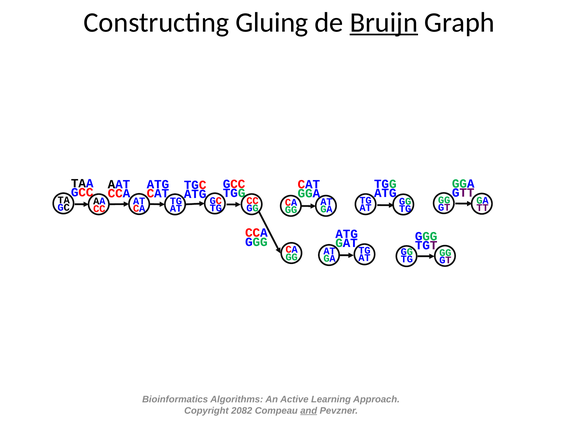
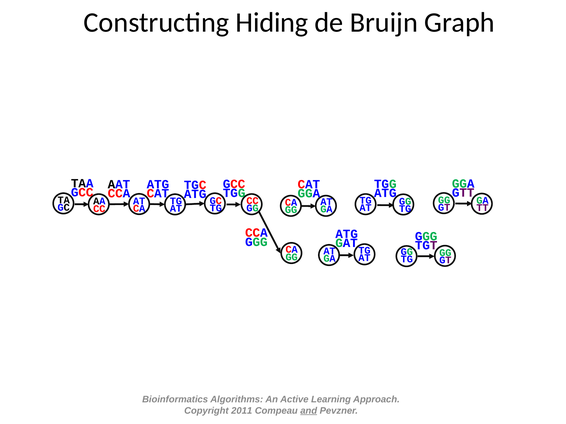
Gluing: Gluing -> Hiding (272, 22)
Bruijn underline: present -> none (384, 22)
2082: 2082 -> 2011 (242, 411)
